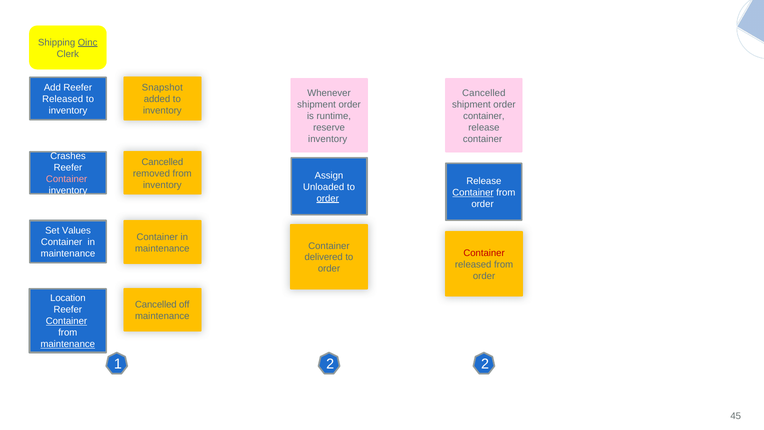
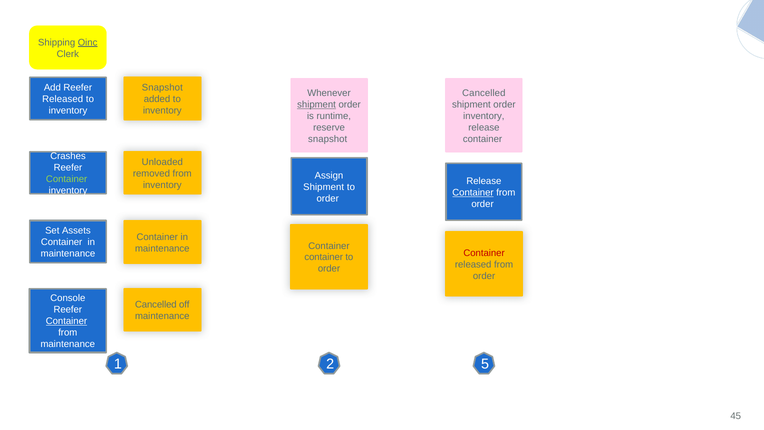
shipment underline: none -> present (317, 105)
container: container -> inventory (484, 116)
inventory: inventory -> snapshot (328, 139)
Cancelled: Cancelled -> Unloaded (162, 162)
Container colour: pink -> light green (67, 179)
Unloaded: Unloaded -> Shipment (324, 187)
order underline: present -> none (328, 198)
Values: Values -> Assets (76, 231)
delivered: delivered -> container (324, 257)
Location: Location -> Console (68, 298)
maintenance underline: present -> none (68, 344)
2 2: 2 -> 5 (485, 364)
